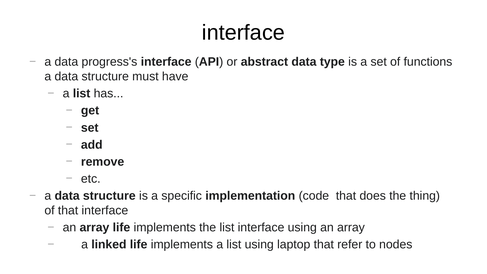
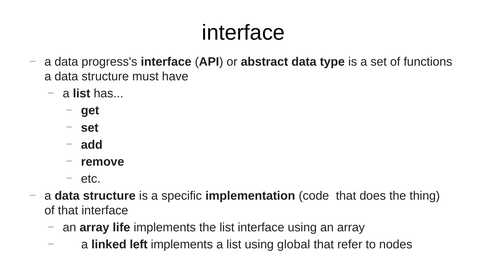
linked life: life -> left (139, 245)
laptop: laptop -> global (294, 245)
